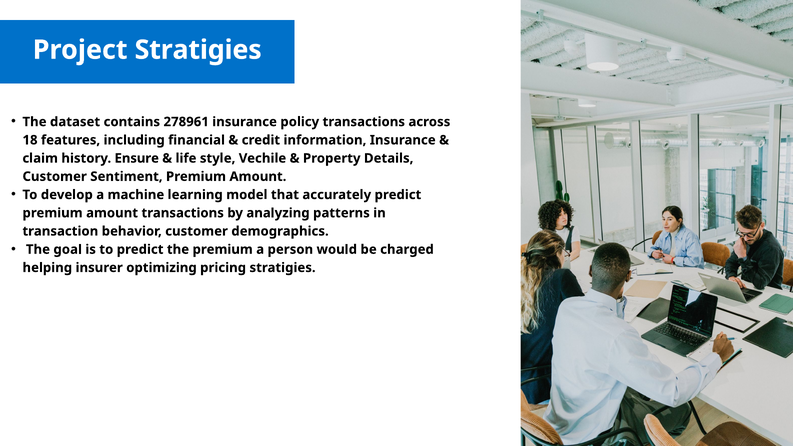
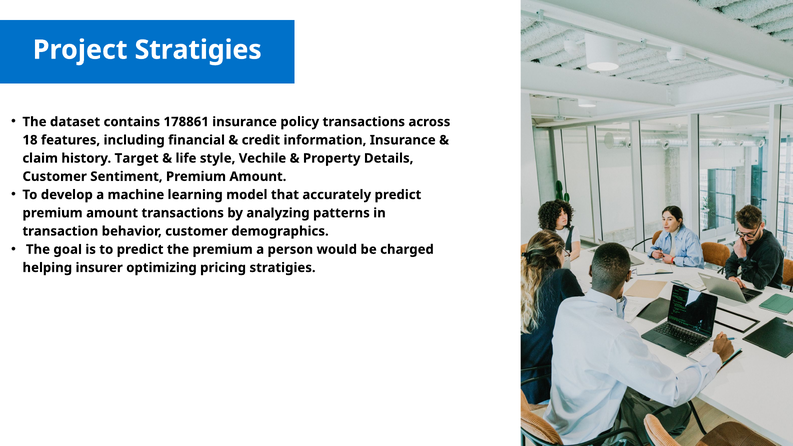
278961: 278961 -> 178861 (186, 122)
Ensure: Ensure -> Target (137, 158)
